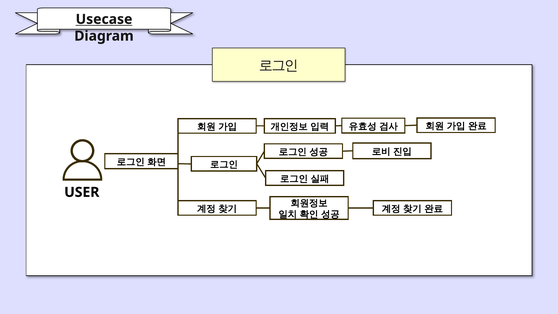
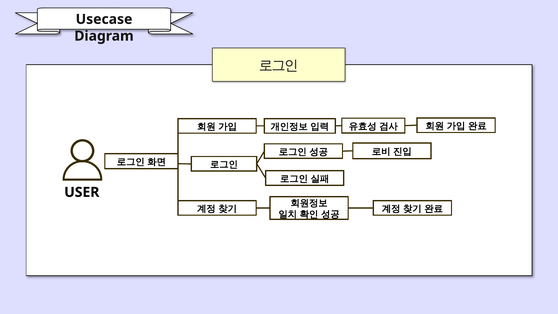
Usecase underline: present -> none (104, 19)
